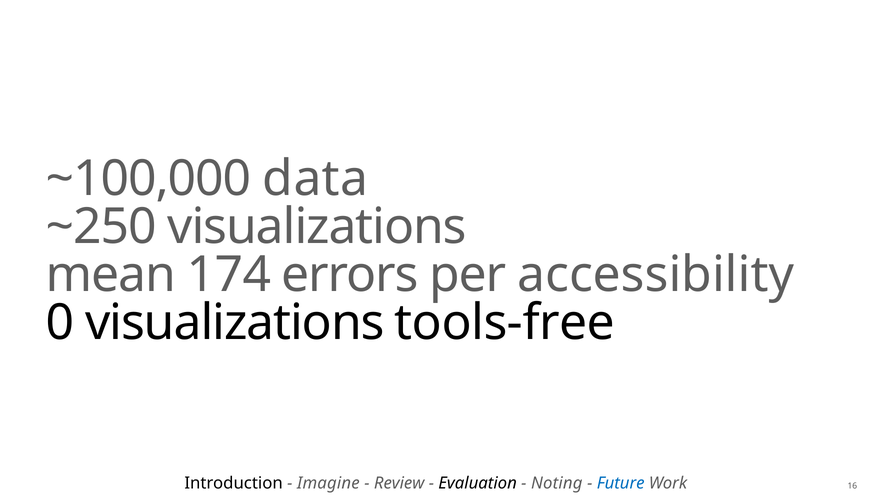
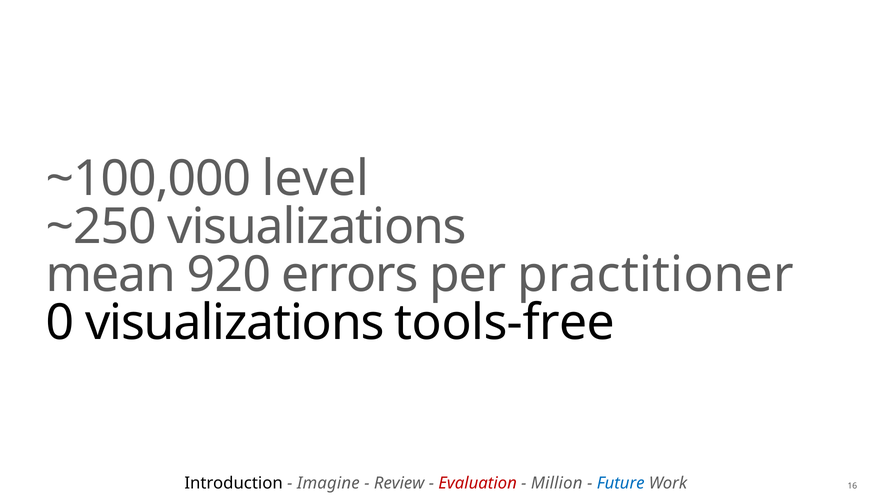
data: data -> level (316, 179)
174: 174 -> 920 (229, 275)
accessibility: accessibility -> practitioner (655, 275)
Evaluation colour: black -> red (478, 483)
Noting: Noting -> Million (557, 483)
